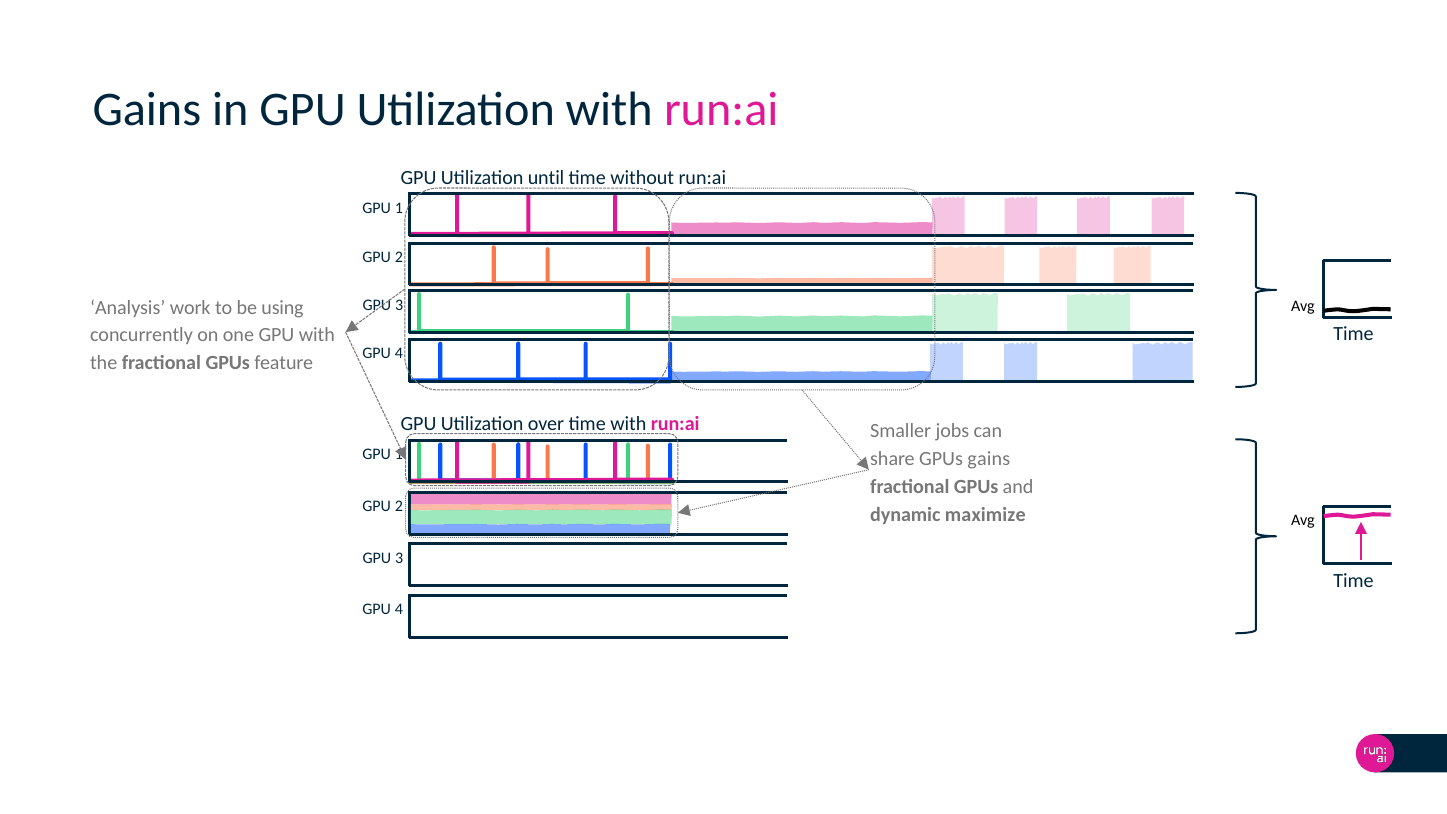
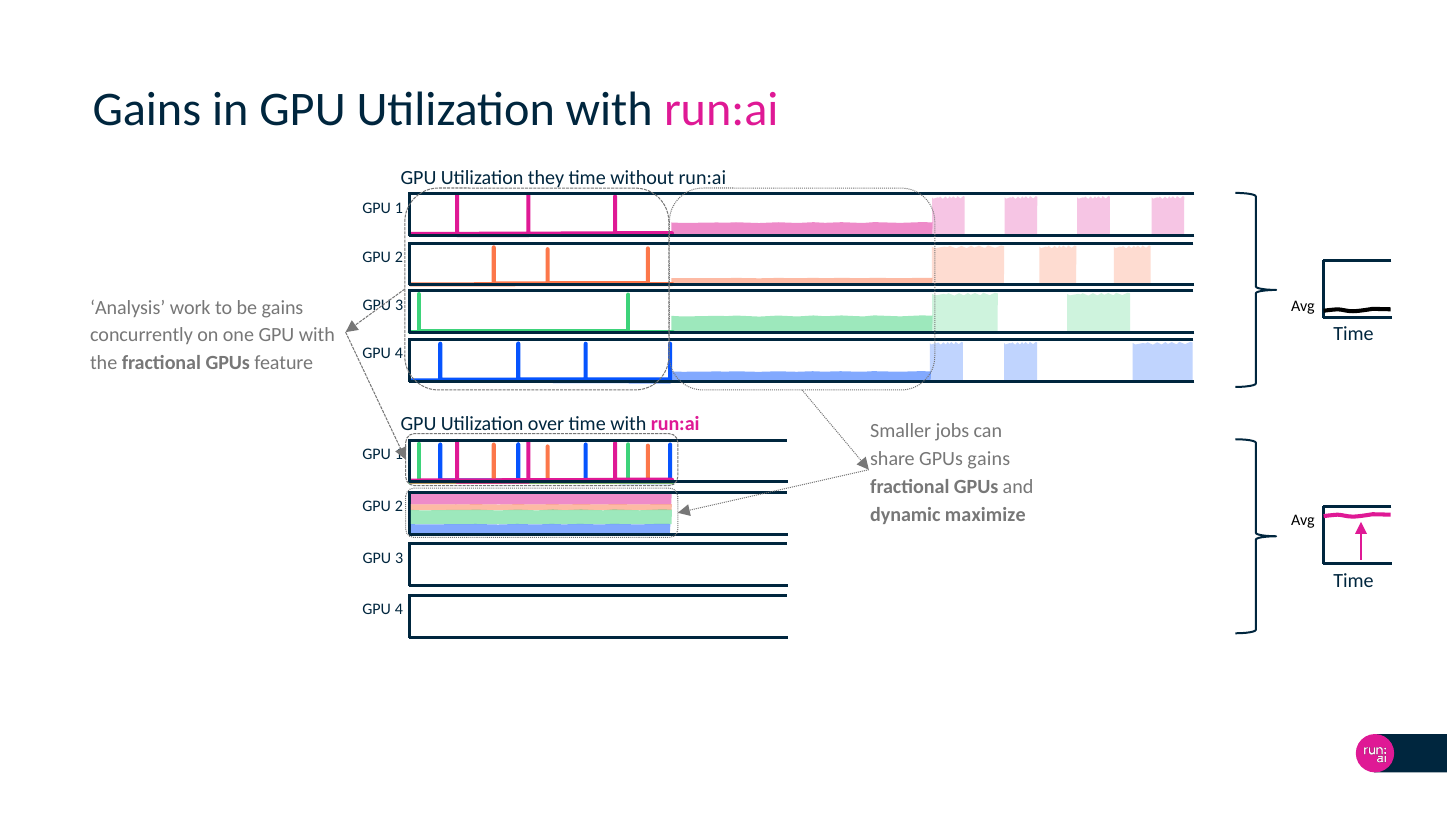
until: until -> they (546, 178)
be using: using -> gains (282, 308)
